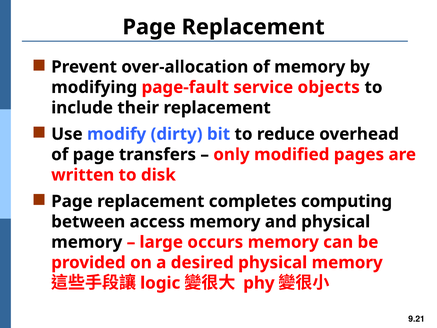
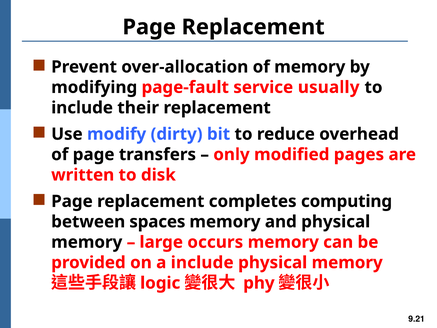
objects: objects -> usually (329, 87)
access: access -> spaces (157, 222)
a desired: desired -> include (202, 262)
